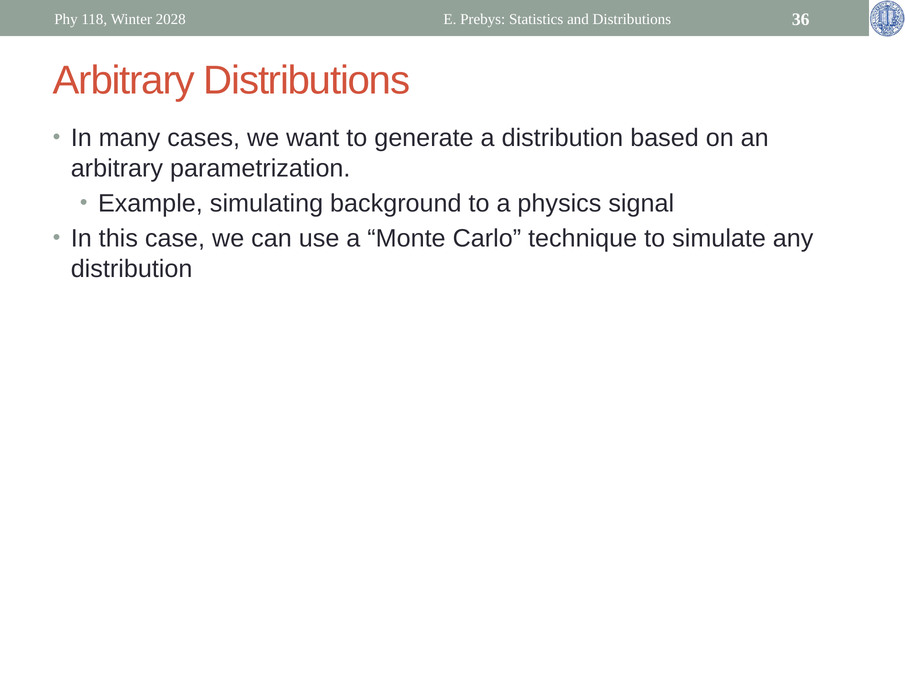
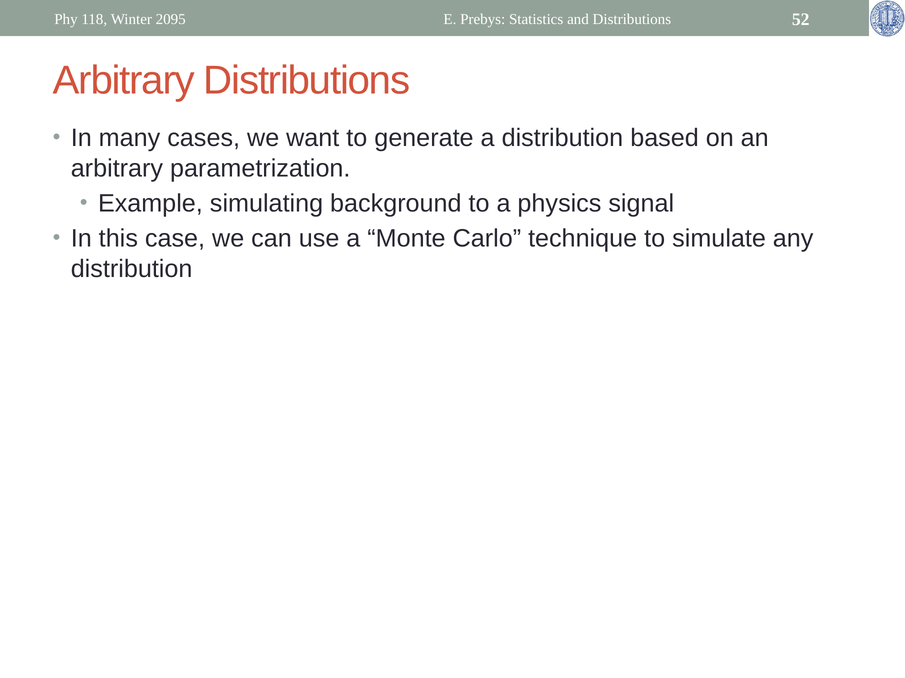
2028: 2028 -> 2095 (171, 19)
36: 36 -> 52 (801, 19)
